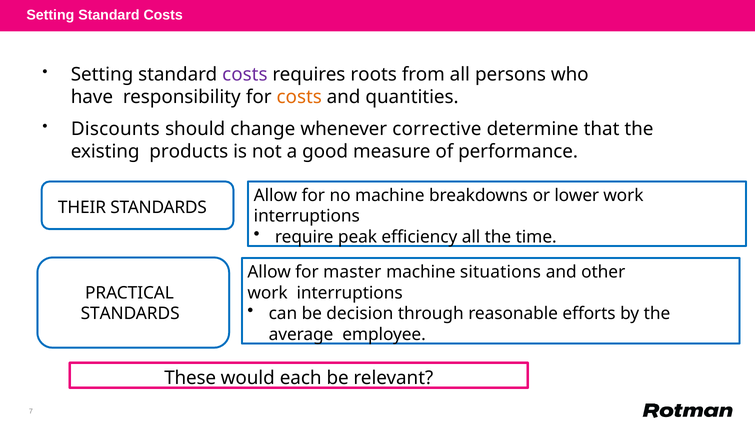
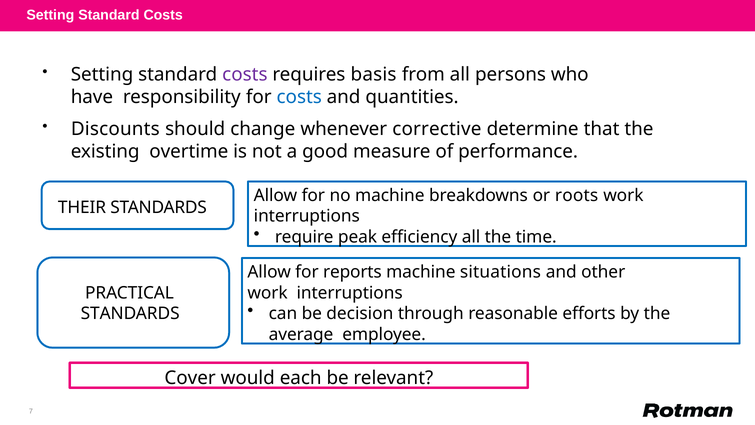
roots: roots -> basis (374, 74)
costs colour: orange -> blue (299, 97)
products: products -> overtime (189, 152)
lower: lower -> roots (577, 195)
master: master -> reports (352, 272)
These: These -> Cover (190, 378)
